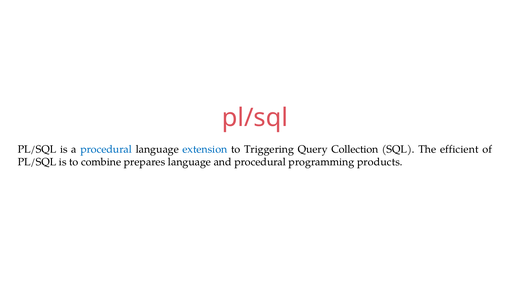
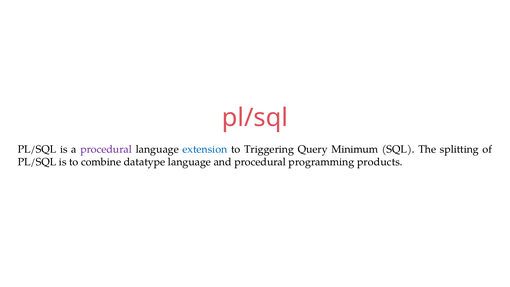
procedural colour: blue -> purple (106, 149)
Collection: Collection -> Minimum (355, 149)
efficient: efficient -> splitting (459, 149)
prepares: prepares -> datatype (145, 162)
